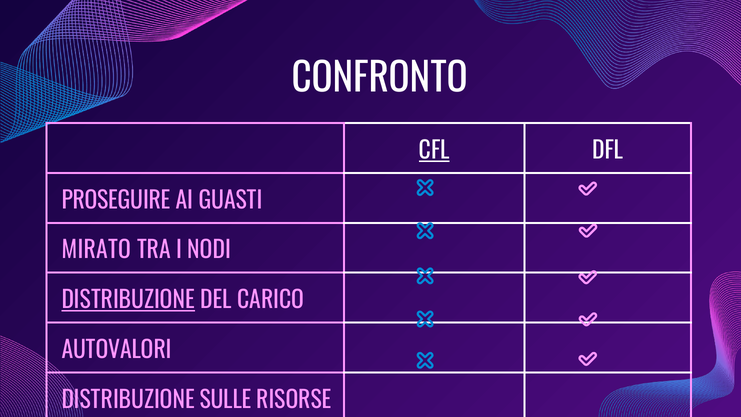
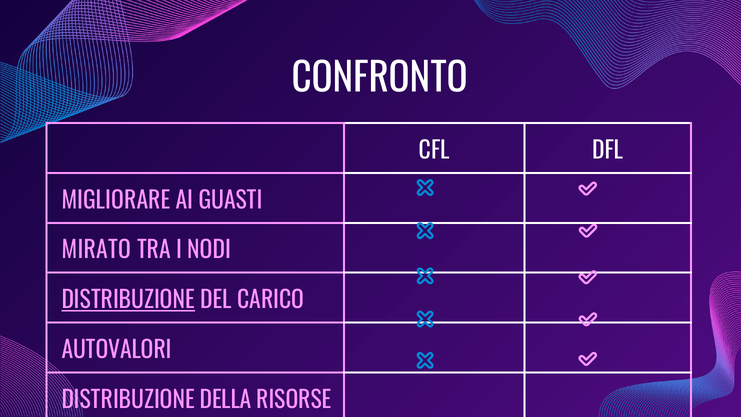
CFL underline: present -> none (434, 151)
PROSEGUIRE: PROSEGUIRE -> MIGLIORARE (116, 201)
SULLE: SULLE -> DELLA (226, 400)
